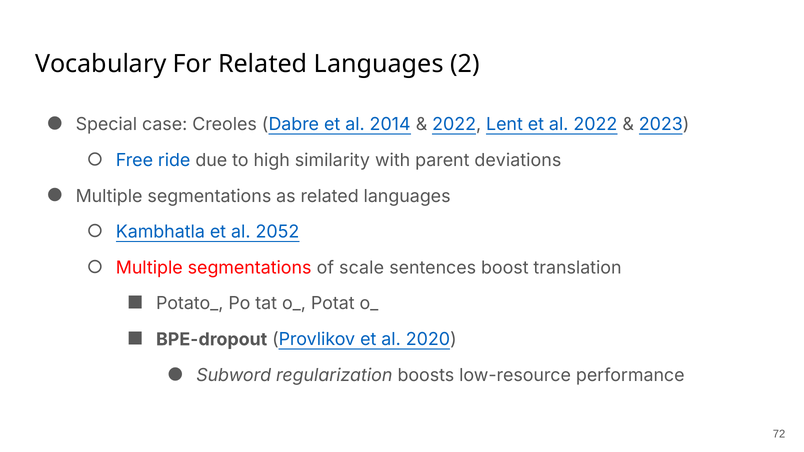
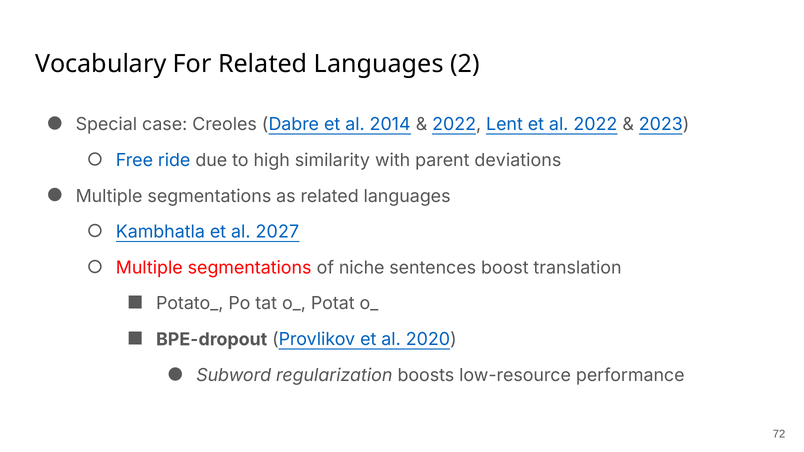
2052: 2052 -> 2027 (277, 232)
scale: scale -> niche (362, 268)
